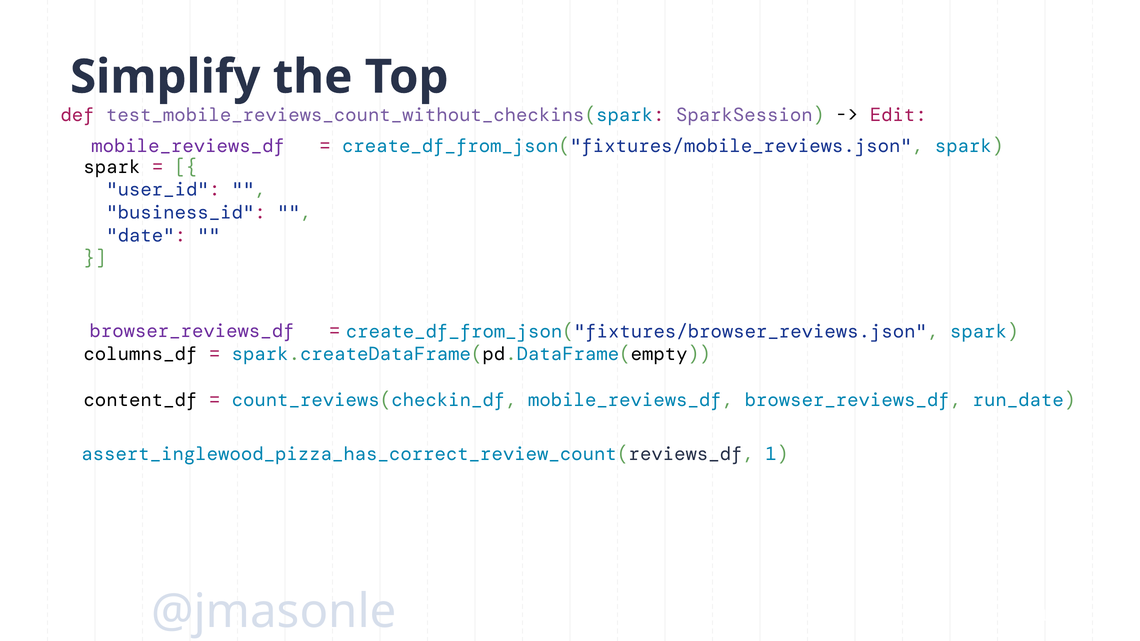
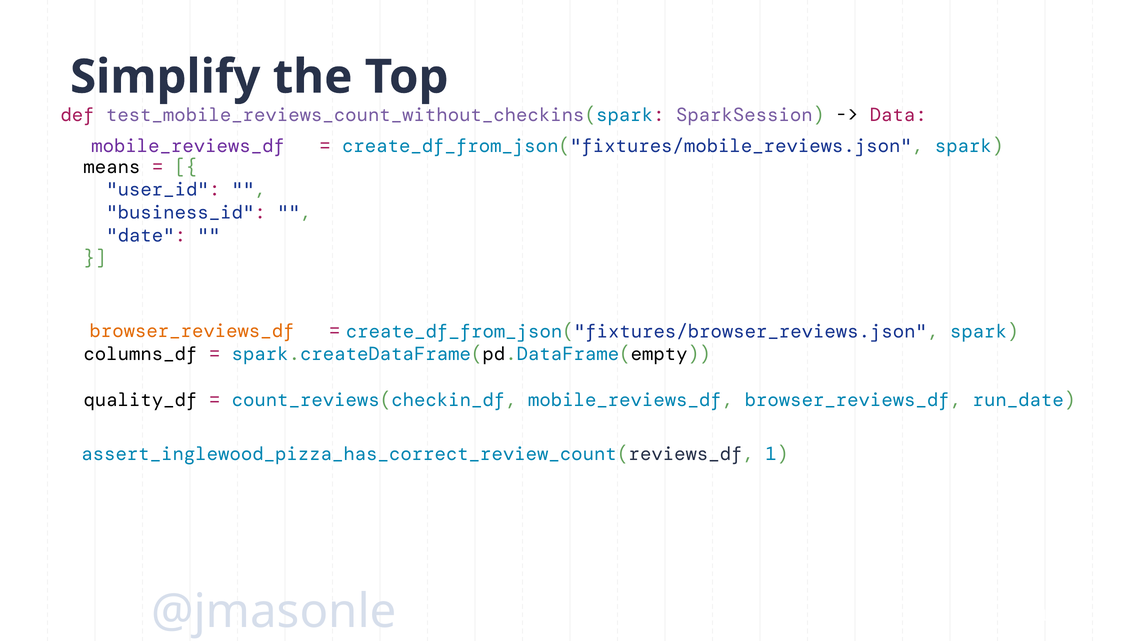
Edit: Edit -> Data (898, 115)
spark: spark -> means (112, 167)
browser_reviews_df colour: purple -> orange (192, 331)
content_df: content_df -> quality_df (140, 400)
